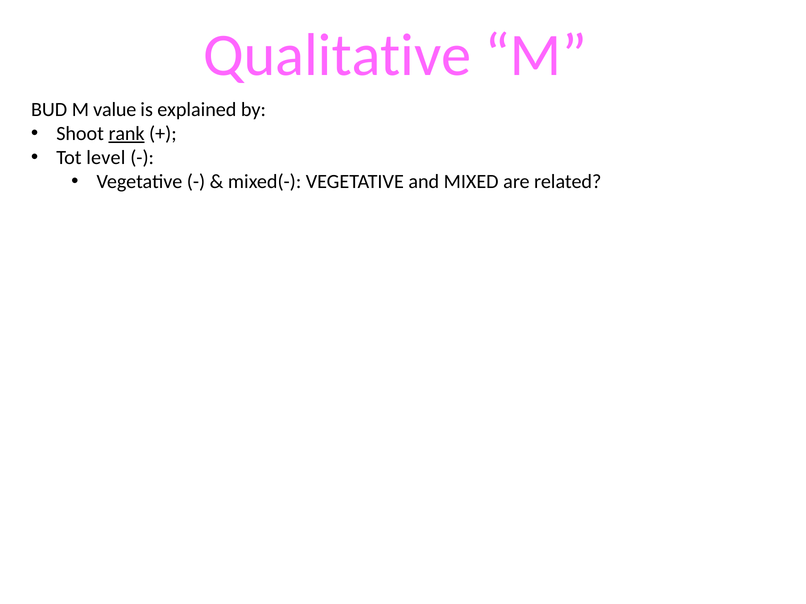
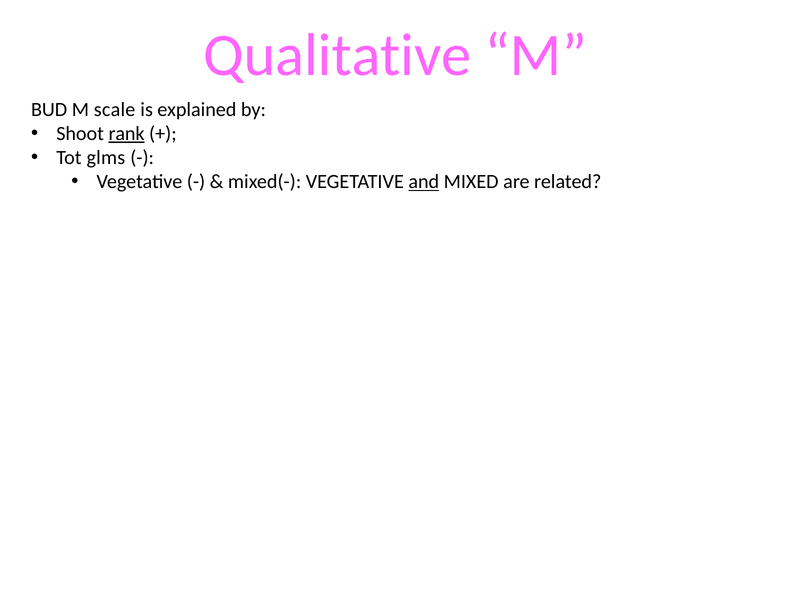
value: value -> scale (115, 109)
level: level -> glms (106, 158)
and underline: none -> present (424, 182)
